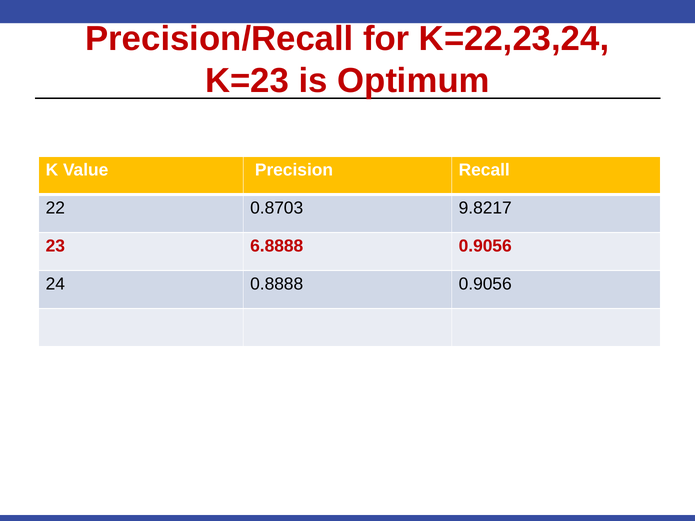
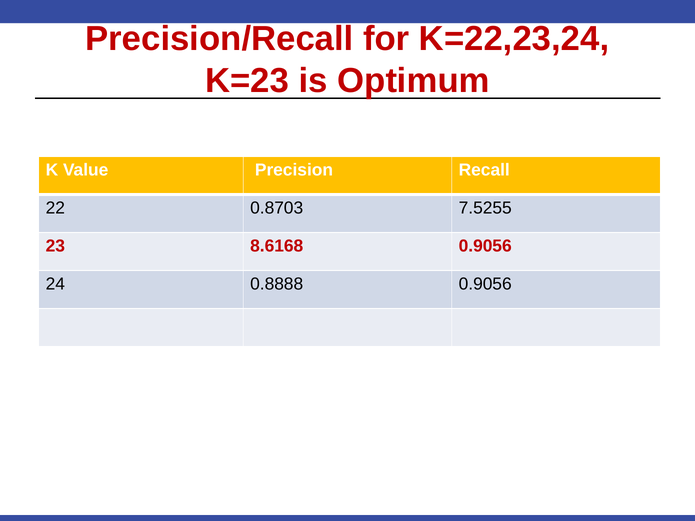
9.8217: 9.8217 -> 7.5255 (485, 208)
6.8888: 6.8888 -> 8.6168 (277, 246)
